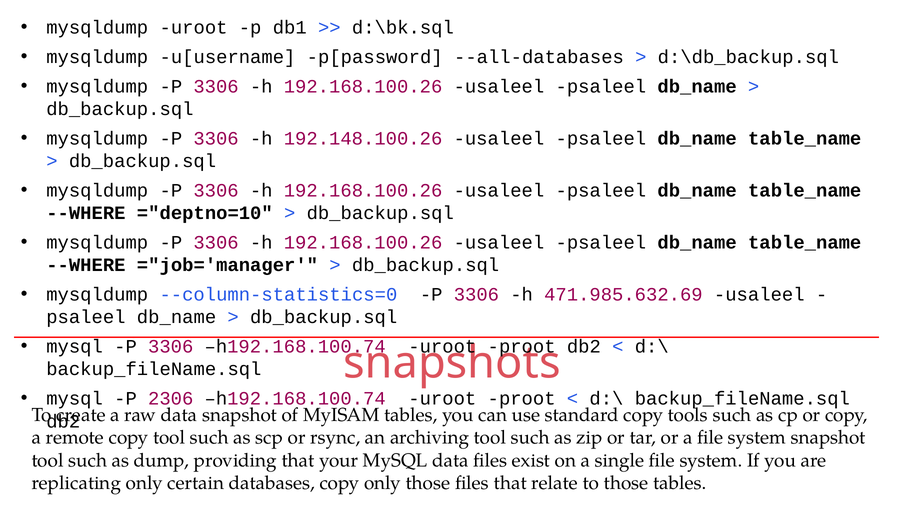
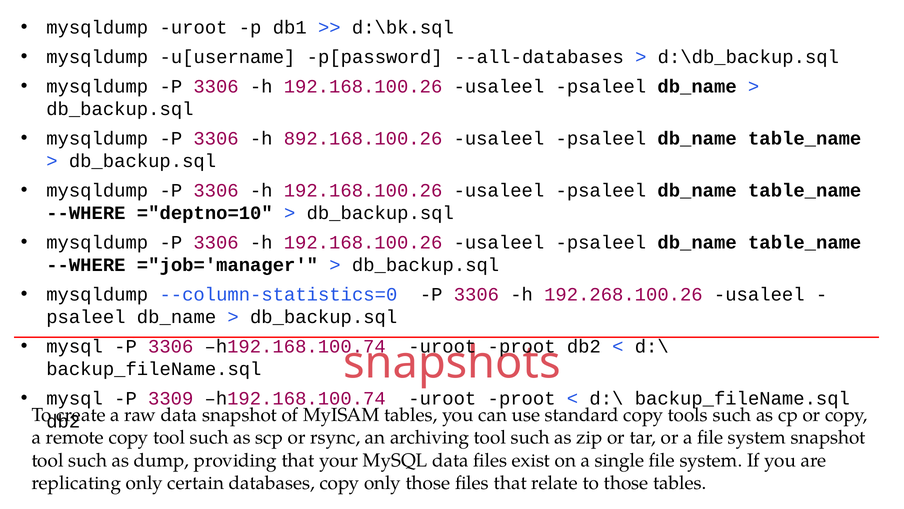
192.148.100.26: 192.148.100.26 -> 892.168.100.26 (363, 138)
471.985.632.69: 471.985.632.69 -> 192.268.100.26 (623, 294)
2306: 2306 -> 3309 (171, 398)
